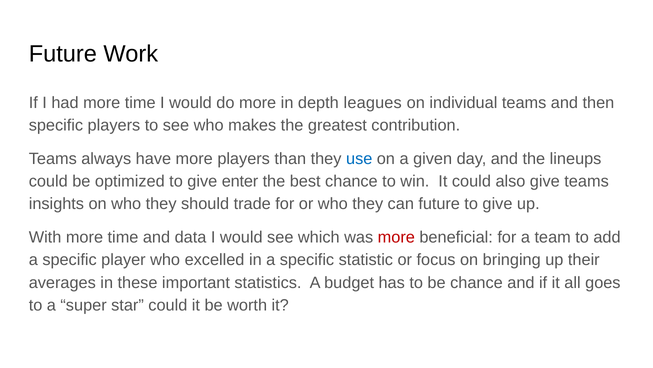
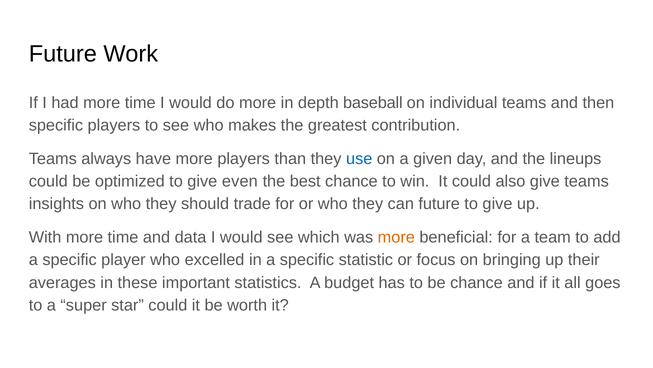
leagues: leagues -> baseball (373, 103)
enter: enter -> even (240, 181)
more colour: red -> orange (396, 237)
